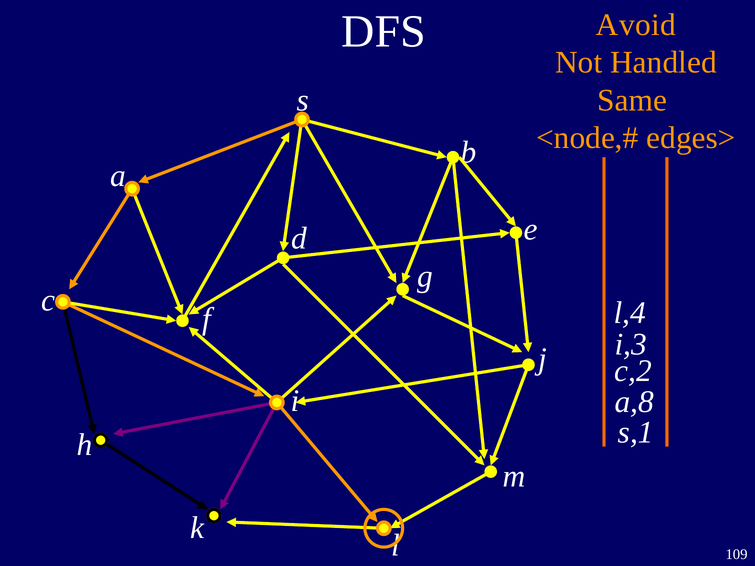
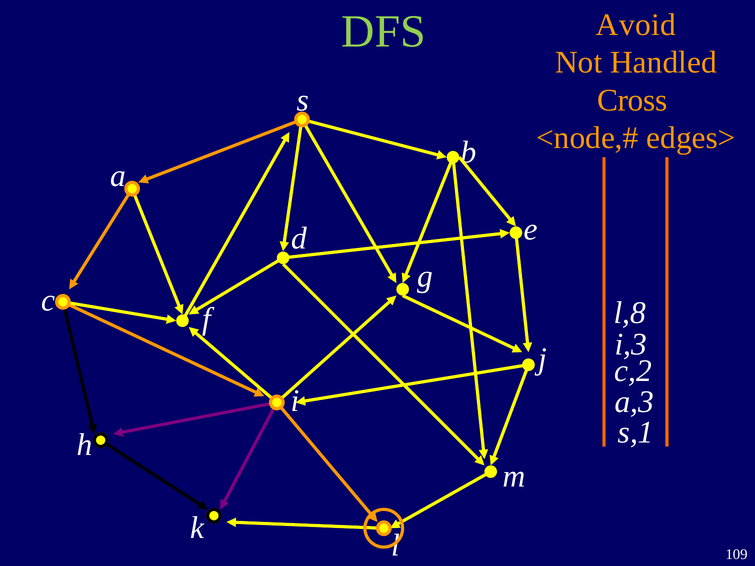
DFS colour: white -> light green (384, 32)
Same: Same -> Cross (632, 100)
l,4: l,4 -> l,8 (630, 313)
a,8: a,8 -> a,3 (634, 402)
